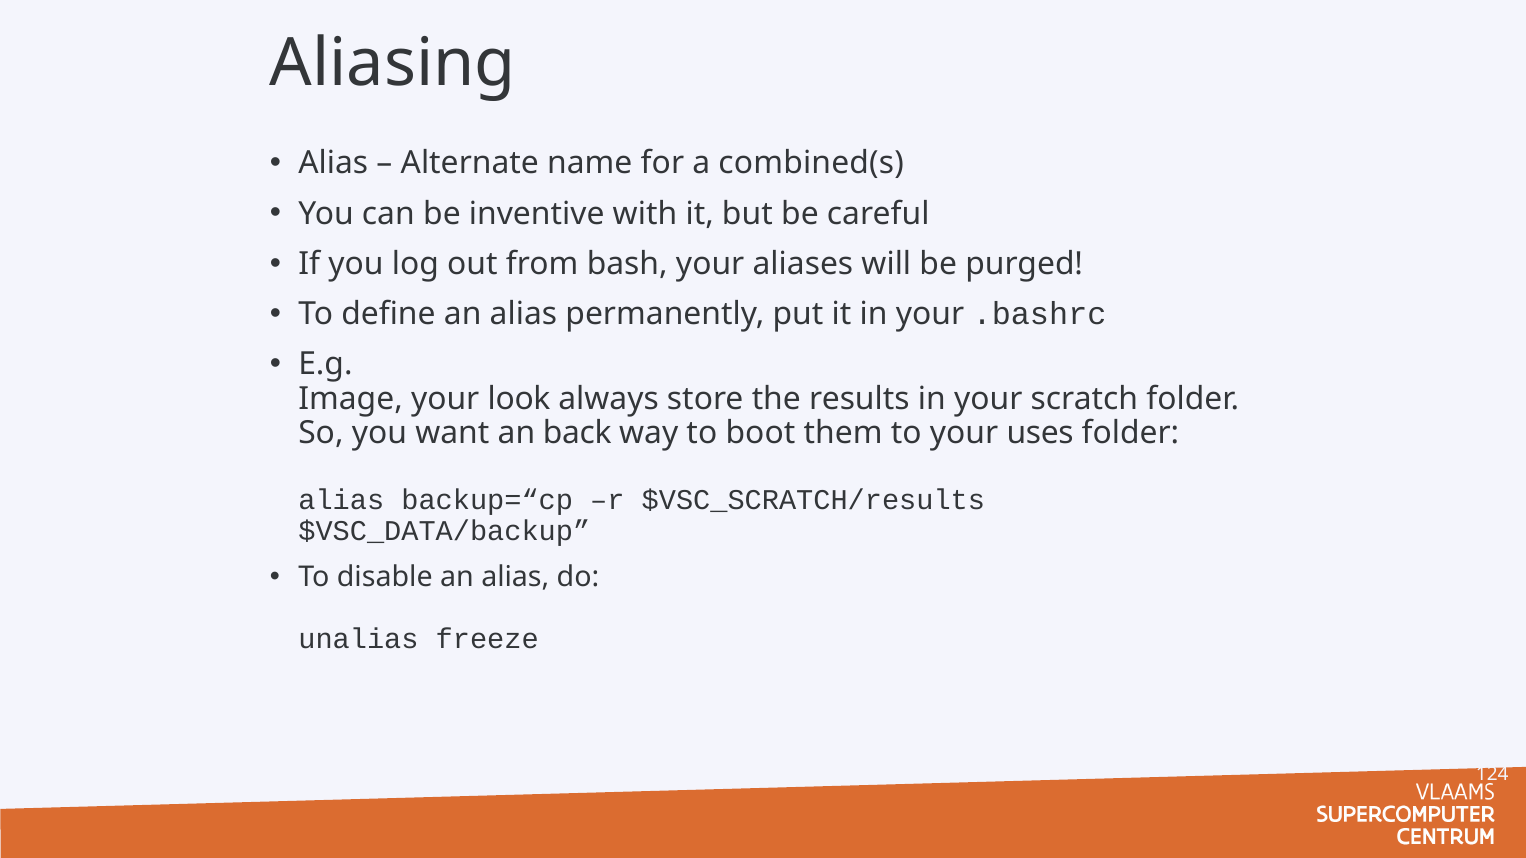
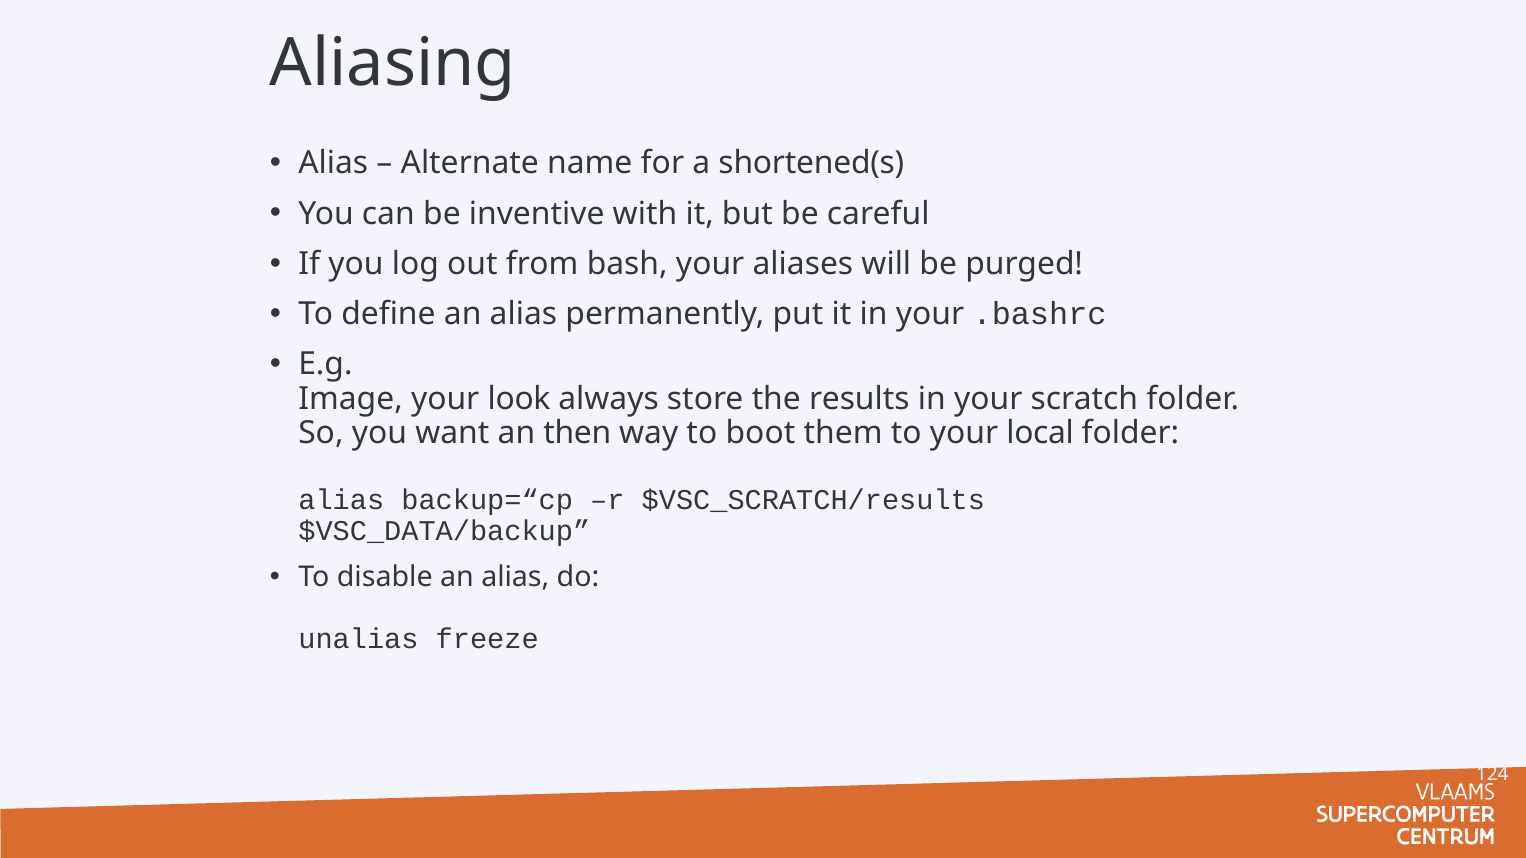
combined(s: combined(s -> shortened(s (811, 163)
back: back -> then (577, 433)
uses: uses -> local (1040, 433)
